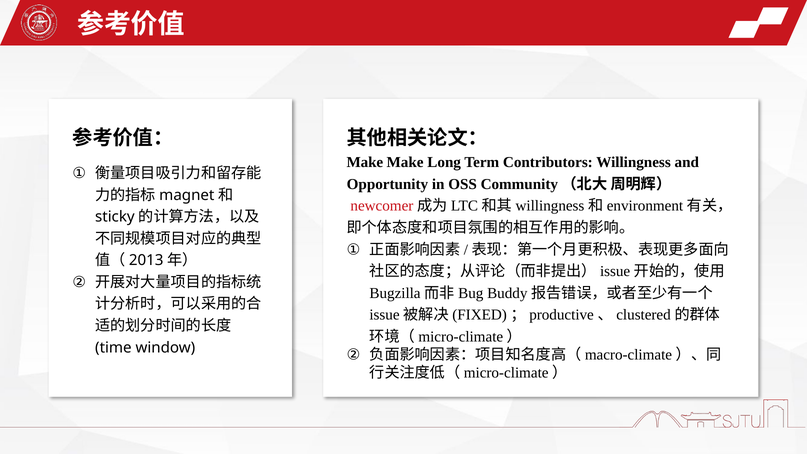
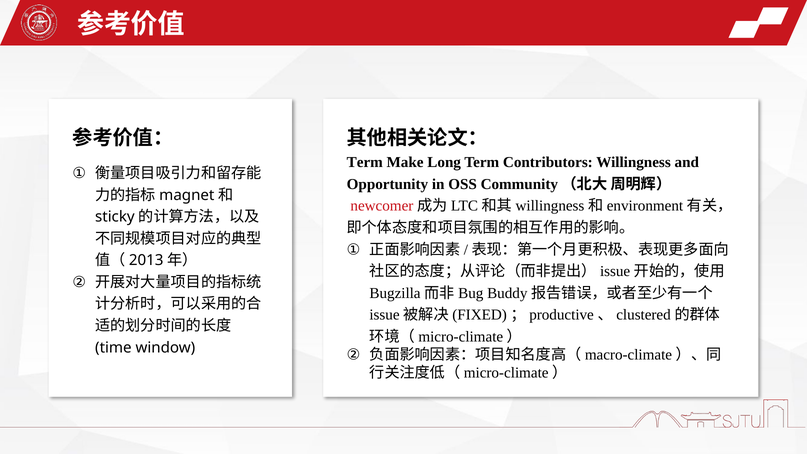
Make: Make -> Term (365, 162)
